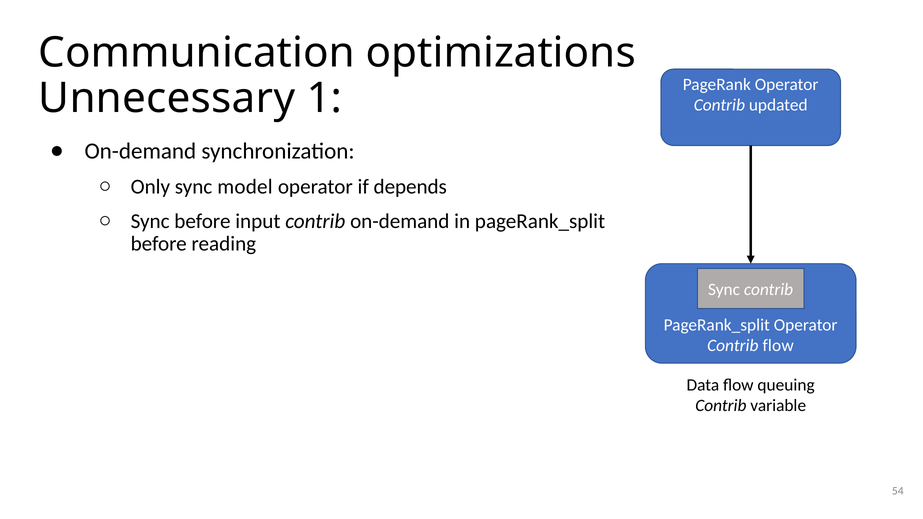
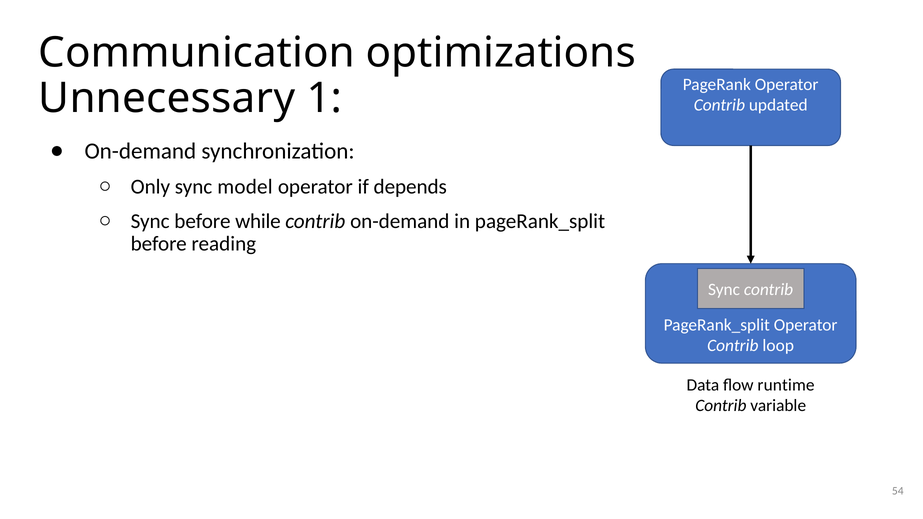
input: input -> while (258, 221)
Contrib flow: flow -> loop (778, 346)
queuing: queuing -> runtime (786, 385)
